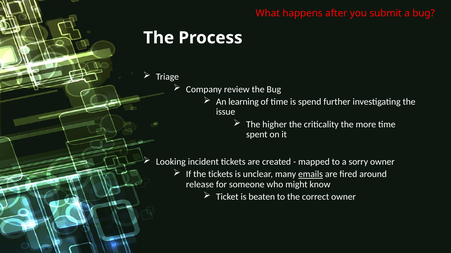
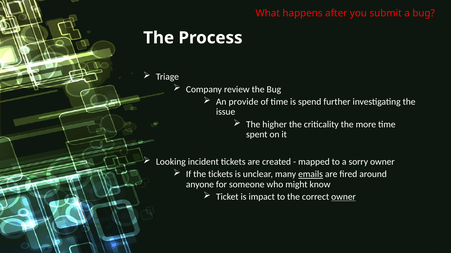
learning: learning -> provide (243, 102)
release: release -> anyone (200, 185)
beaten: beaten -> impact (262, 197)
owner underline: none -> present (344, 197)
